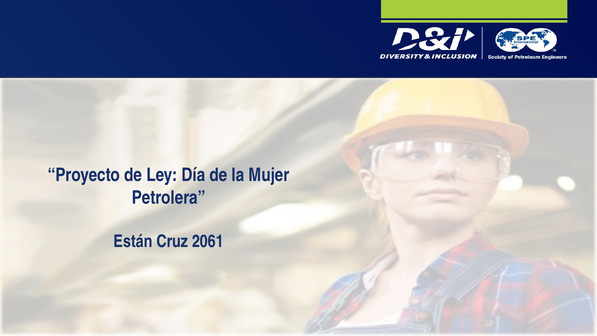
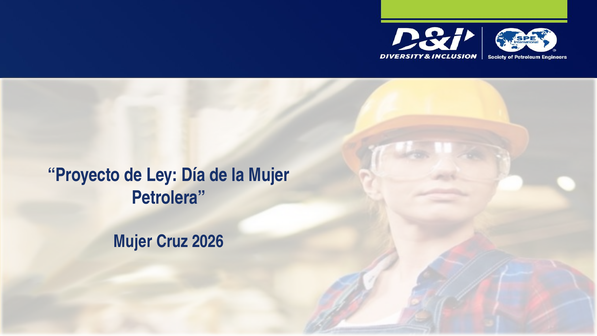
Están: Están -> Mujer (133, 241)
2061: 2061 -> 2026 (208, 241)
